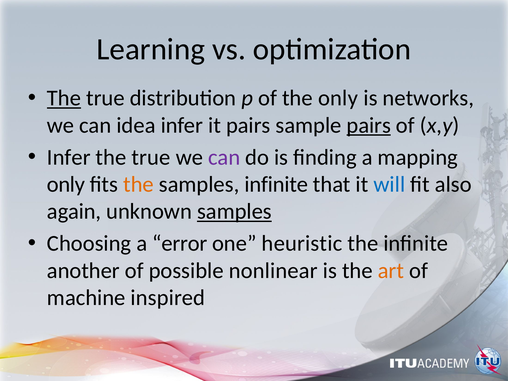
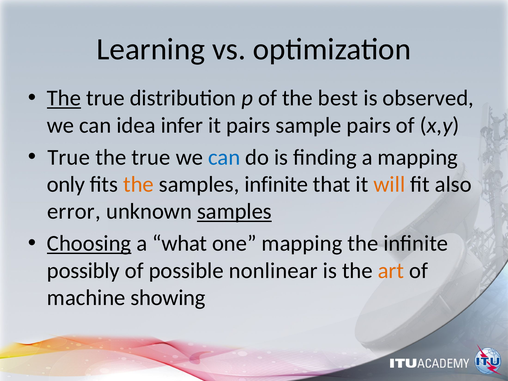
the only: only -> best (338, 98)
networks: networks -> observed (428, 98)
pairs underline: present -> none (369, 125)
Infer: Infer -> True (69, 157)
can colour: purple -> blue (224, 157)
will colour: blue -> orange (389, 184)
again: again -> error (74, 212)
Choosing underline: none -> present (89, 244)
error: error -> what (180, 244)
one heuristic: heuristic -> mapping (302, 244)
another: another -> possibly (83, 271)
inspired: inspired -> showing (168, 298)
